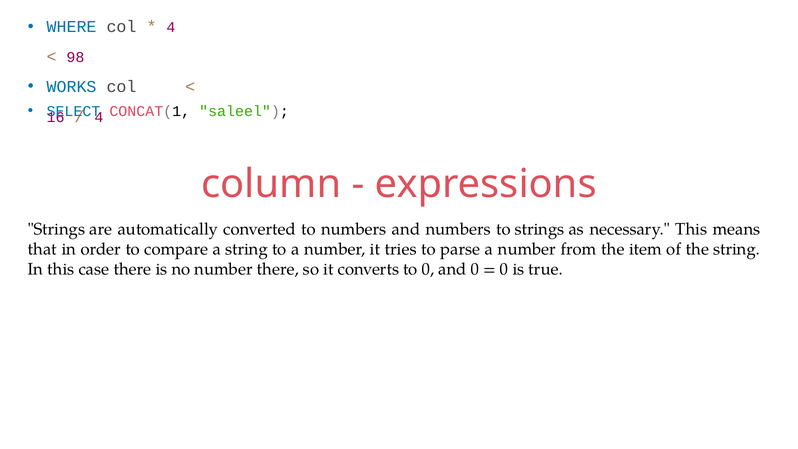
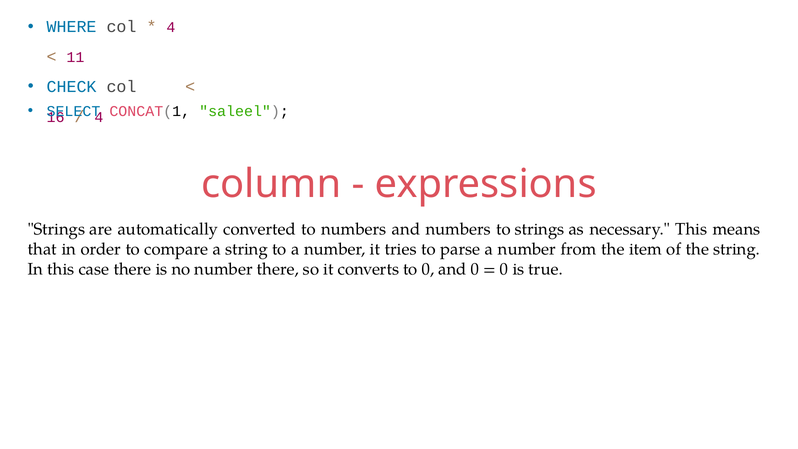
98: 98 -> 11 (75, 57)
WORKS: WORKS -> CHECK (72, 87)
